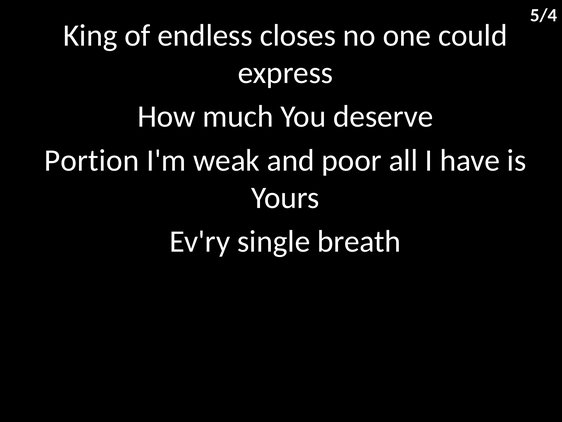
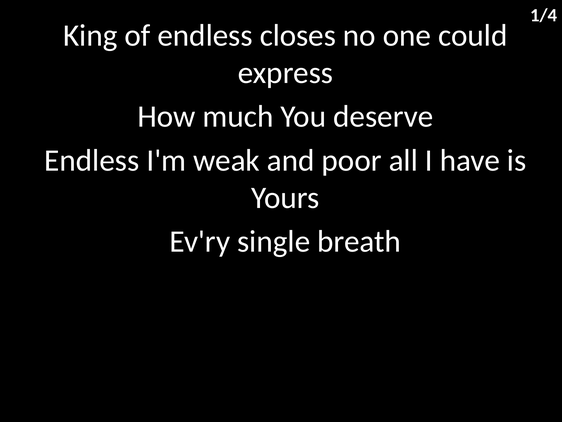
5/4: 5/4 -> 1/4 (544, 15)
Portion: Portion -> Endless (92, 160)
